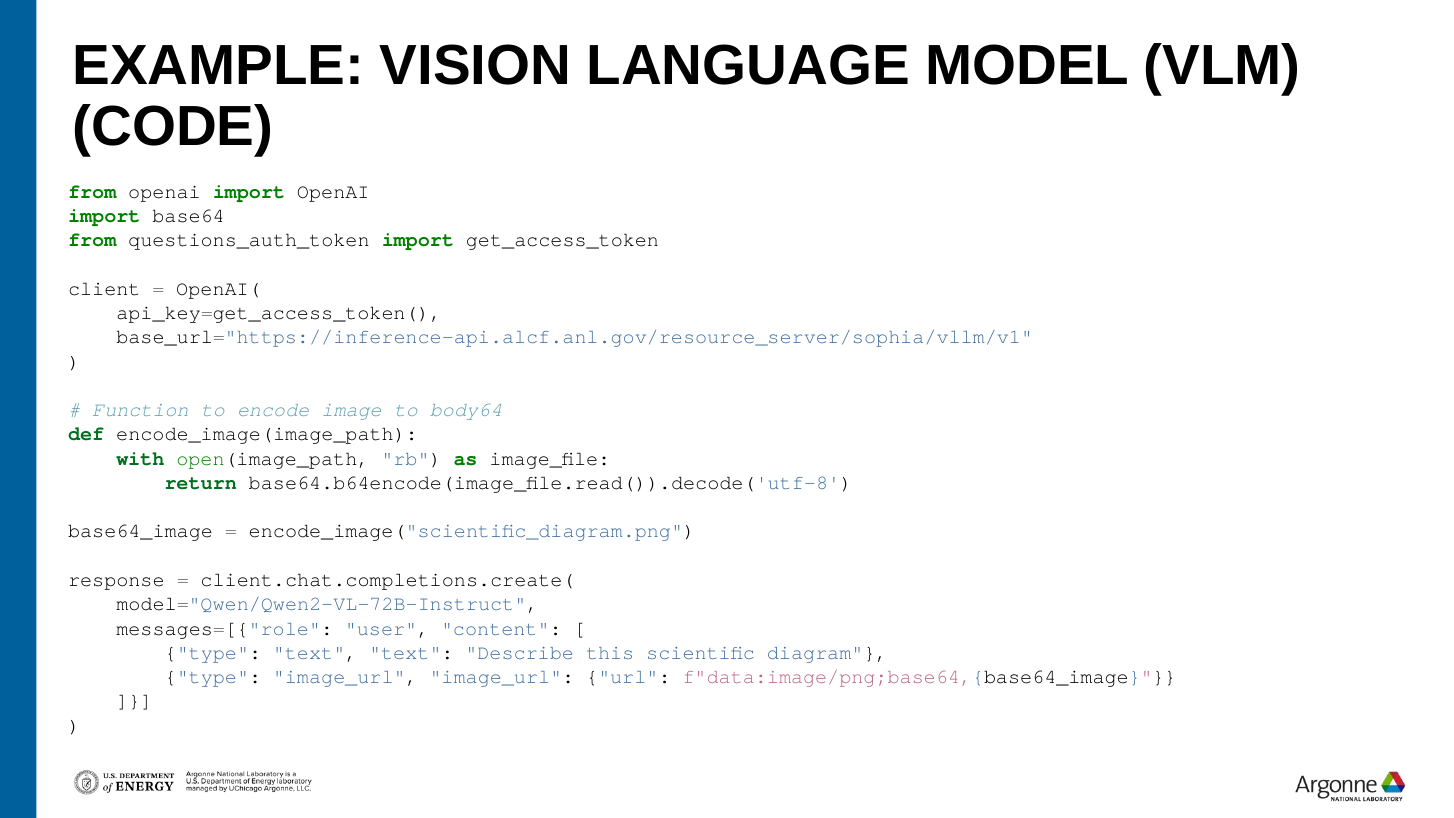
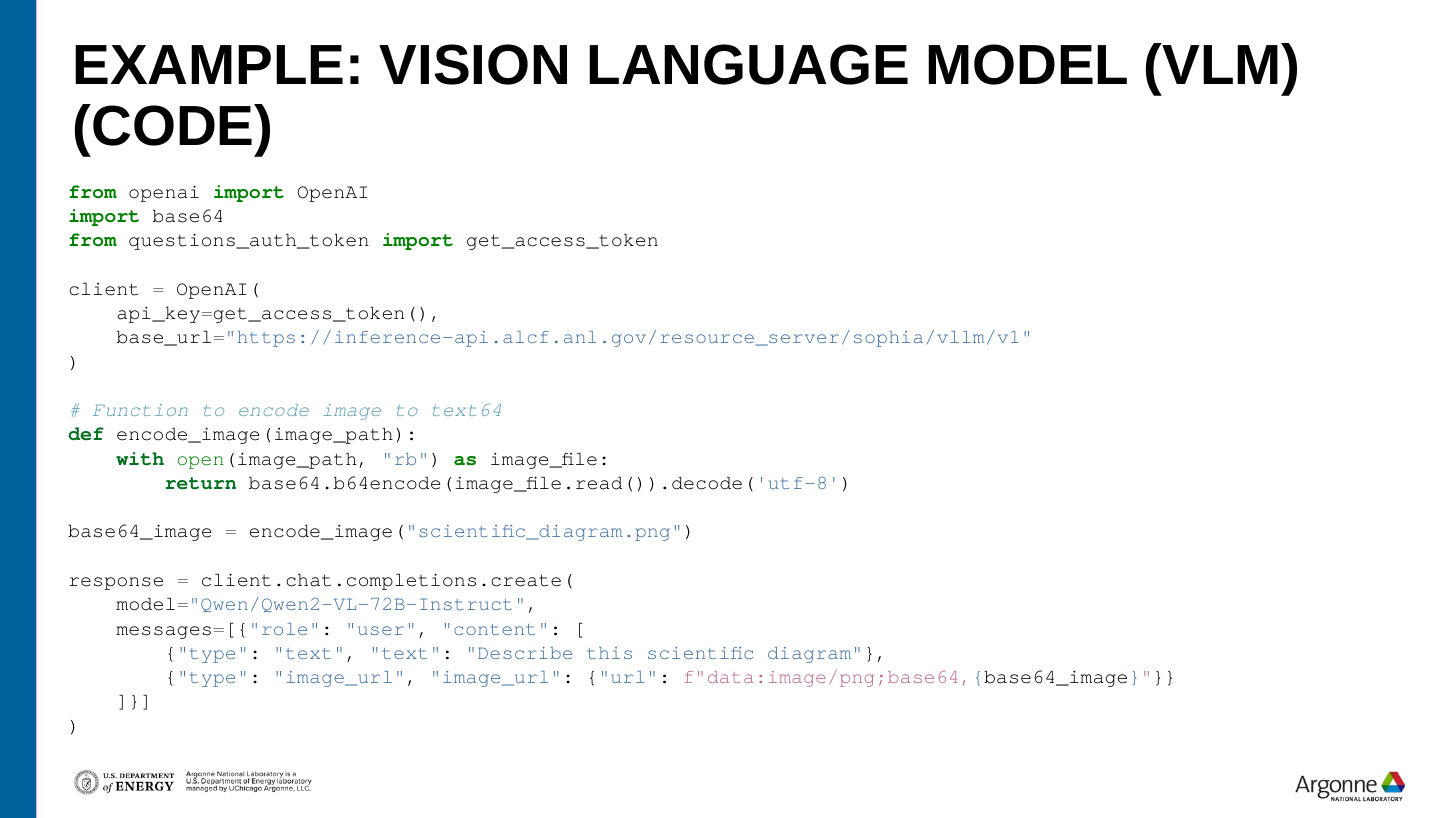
body64: body64 -> text64 (466, 410)
